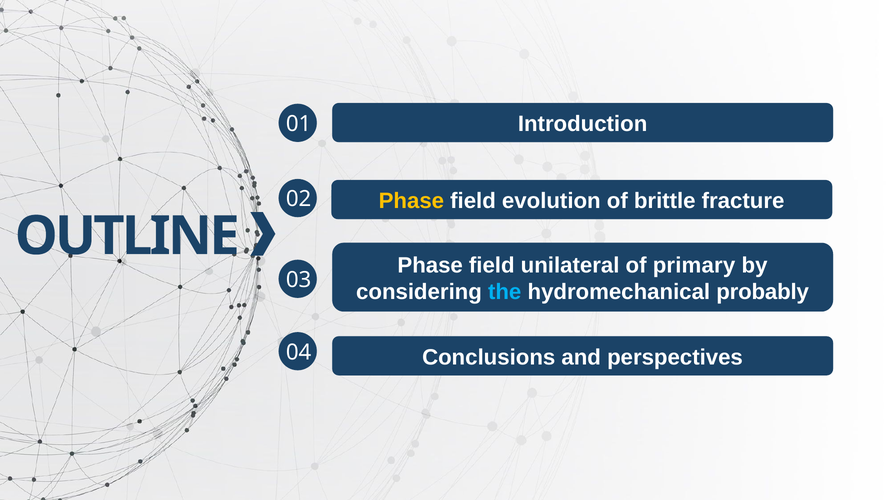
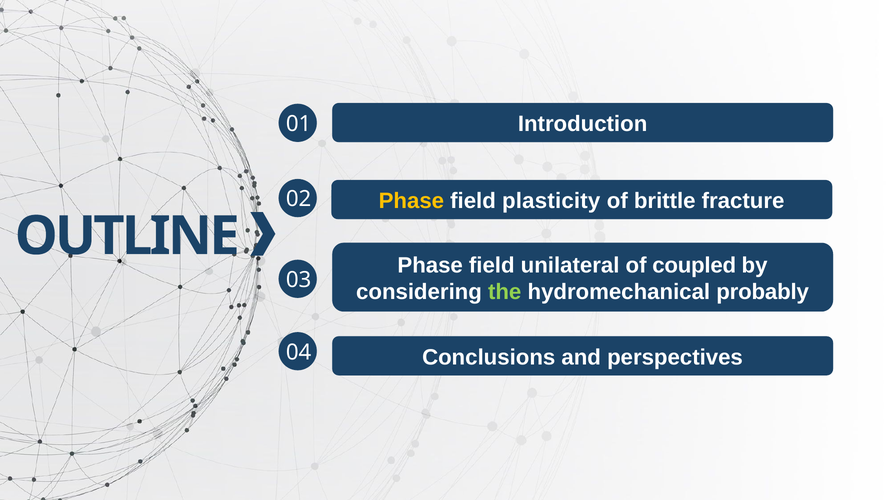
evolution: evolution -> plasticity (551, 201)
primary: primary -> coupled (694, 265)
the colour: light blue -> light green (505, 292)
